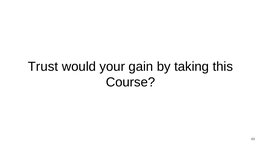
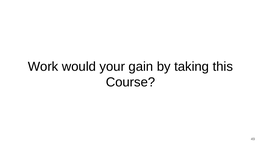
Trust: Trust -> Work (43, 66)
